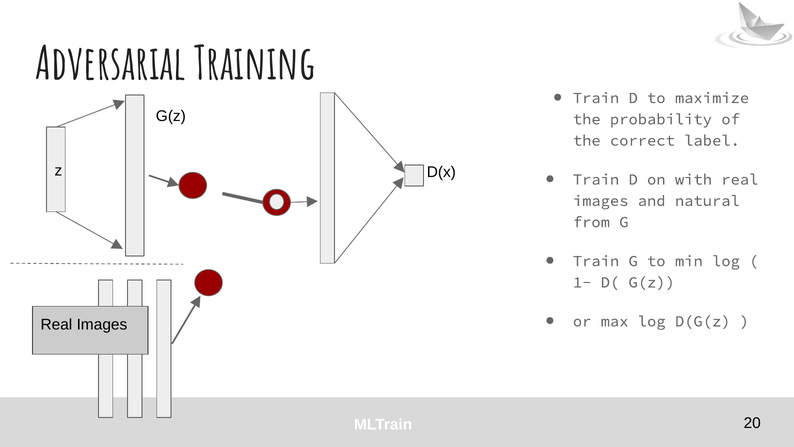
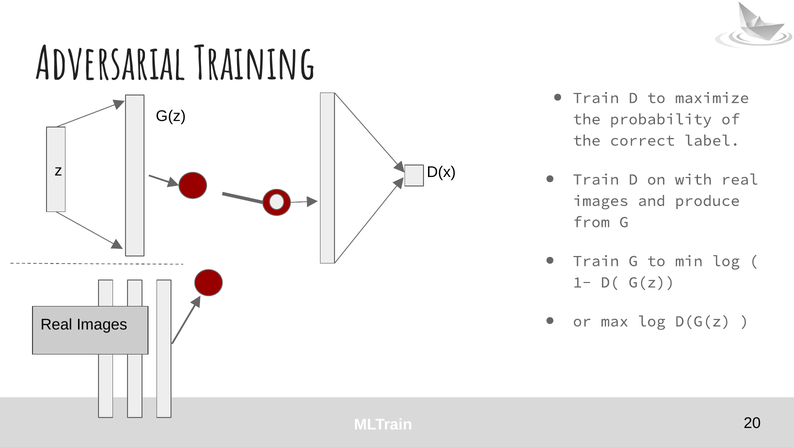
natural: natural -> produce (707, 201)
